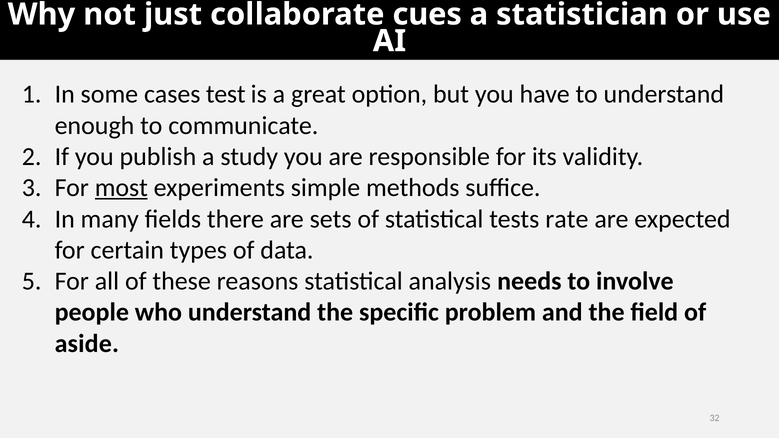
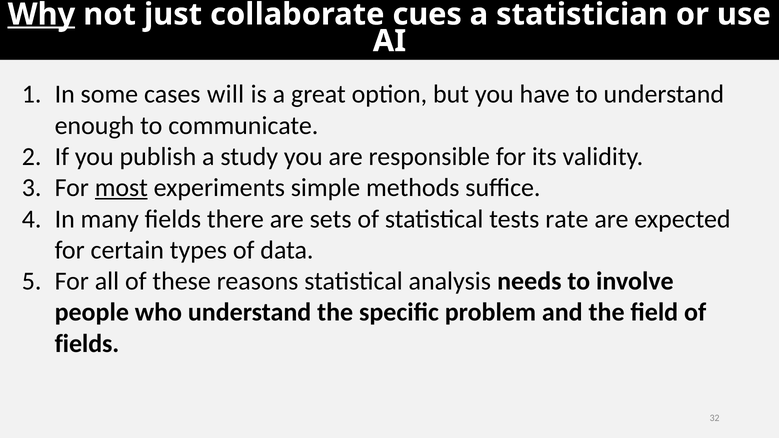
Why underline: none -> present (41, 14)
test: test -> will (225, 94)
aside: aside -> fields (87, 344)
